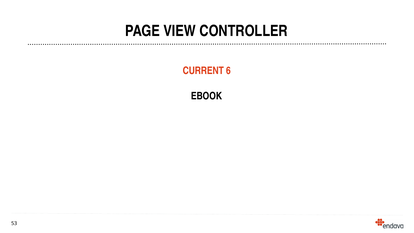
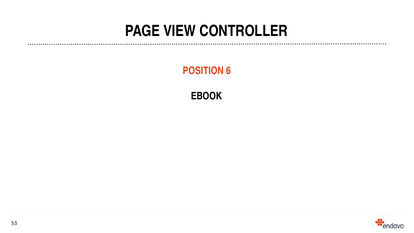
CURRENT: CURRENT -> POSITION (203, 71)
